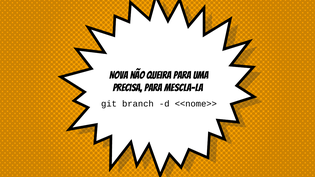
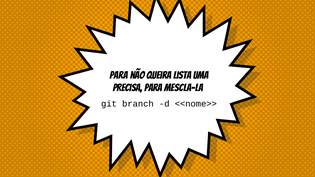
Nova: Nova -> Para (119, 75)
queira para: para -> lista (182, 75)
